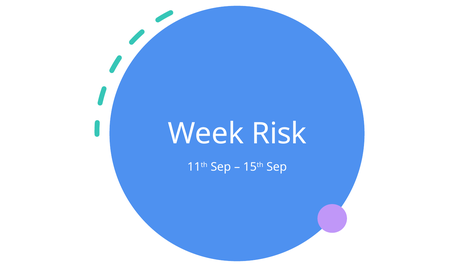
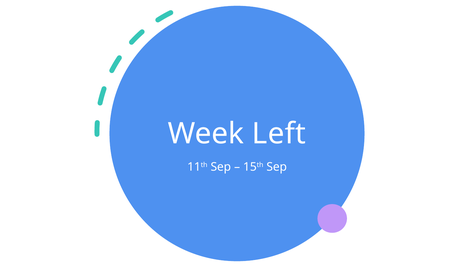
Risk: Risk -> Left (279, 133)
